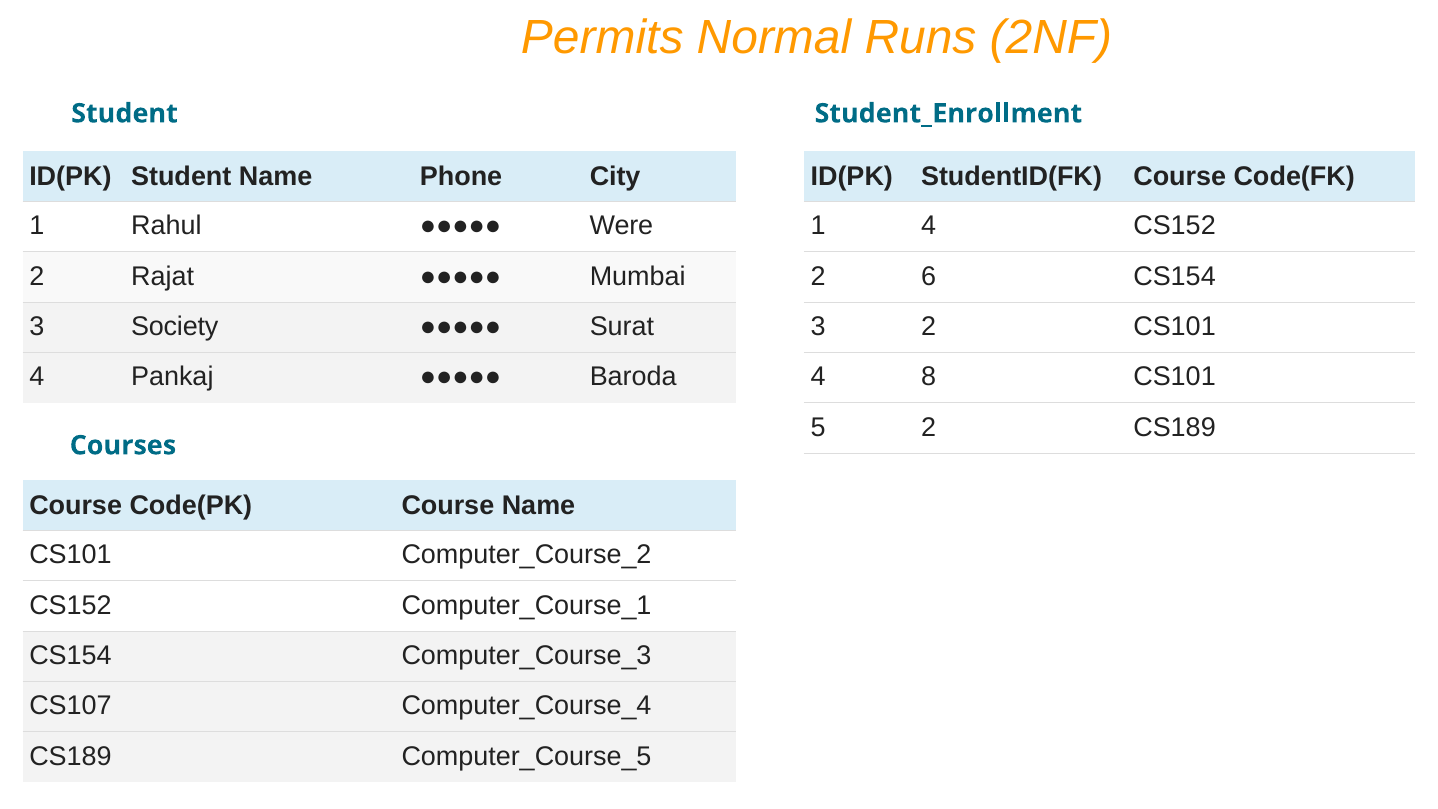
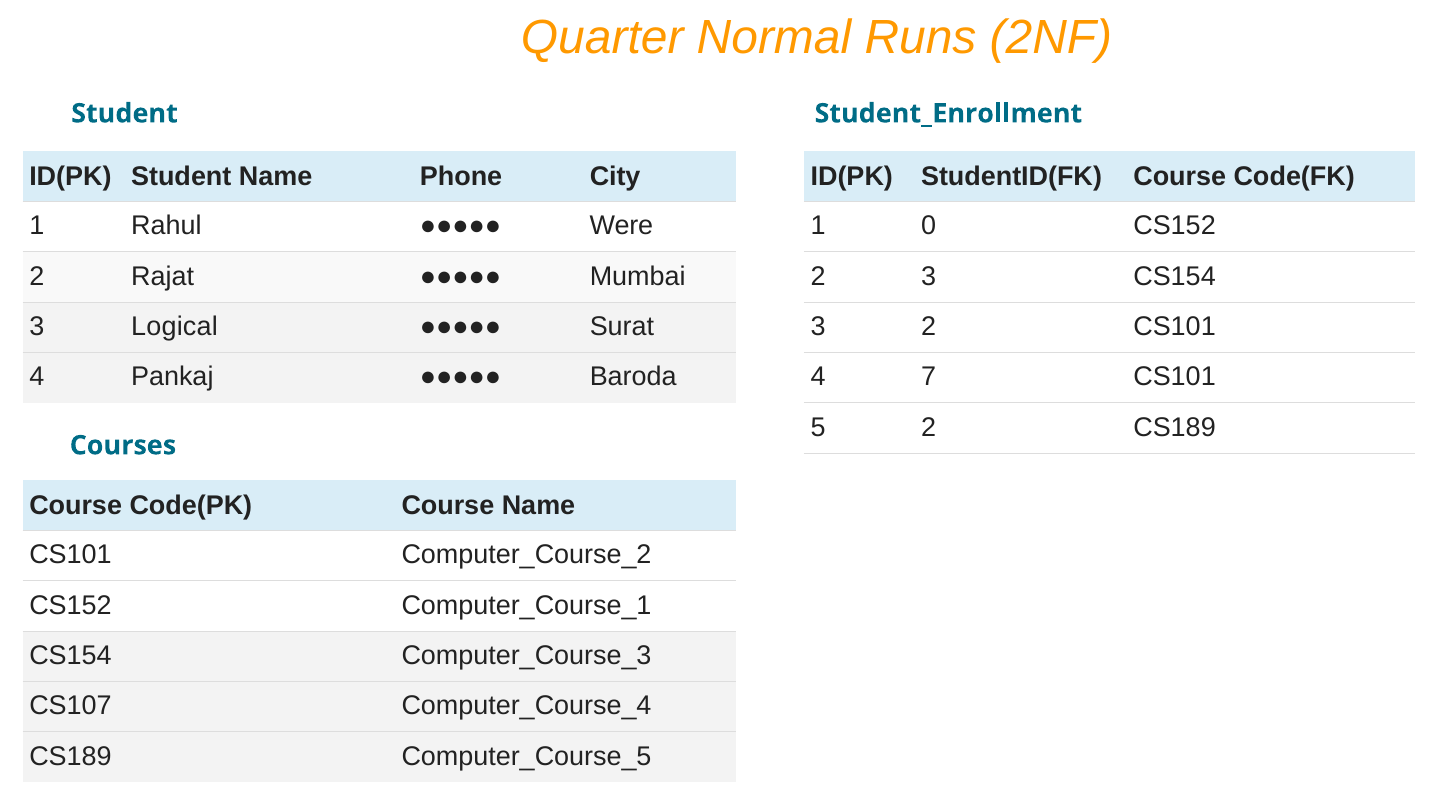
Permits: Permits -> Quarter (602, 37)
1 4: 4 -> 0 (929, 226)
2 6: 6 -> 3 (929, 276)
Society: Society -> Logical (175, 327)
8: 8 -> 7 (929, 377)
